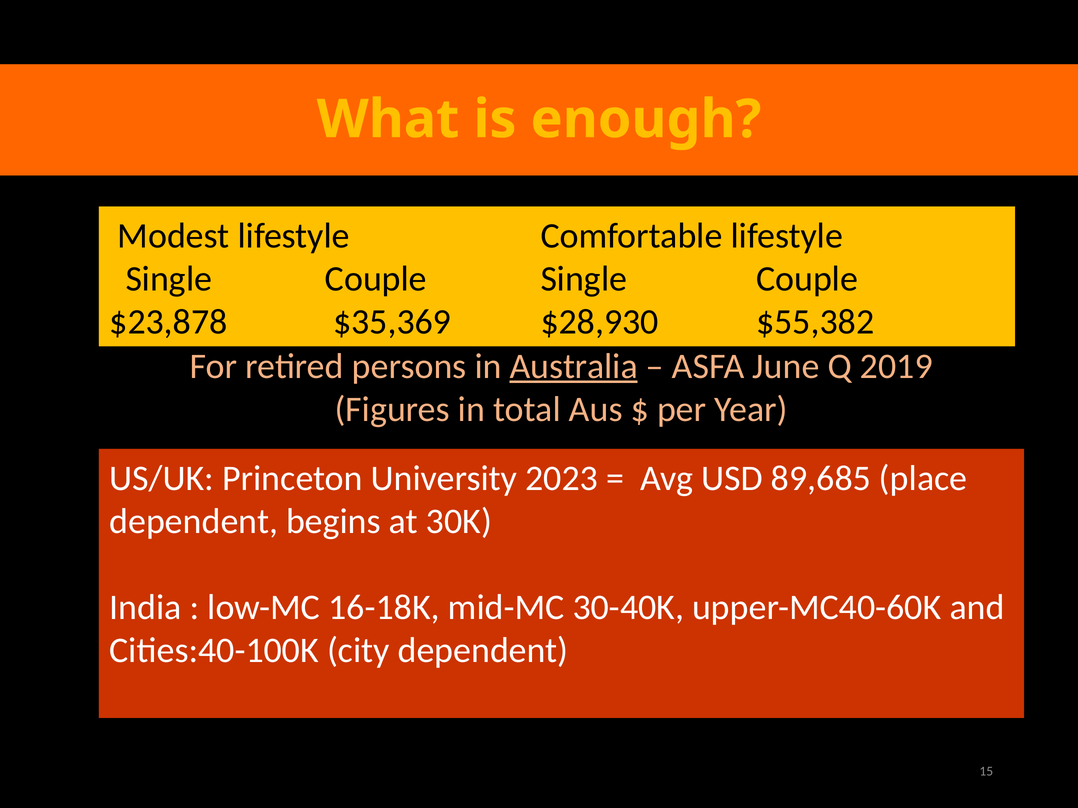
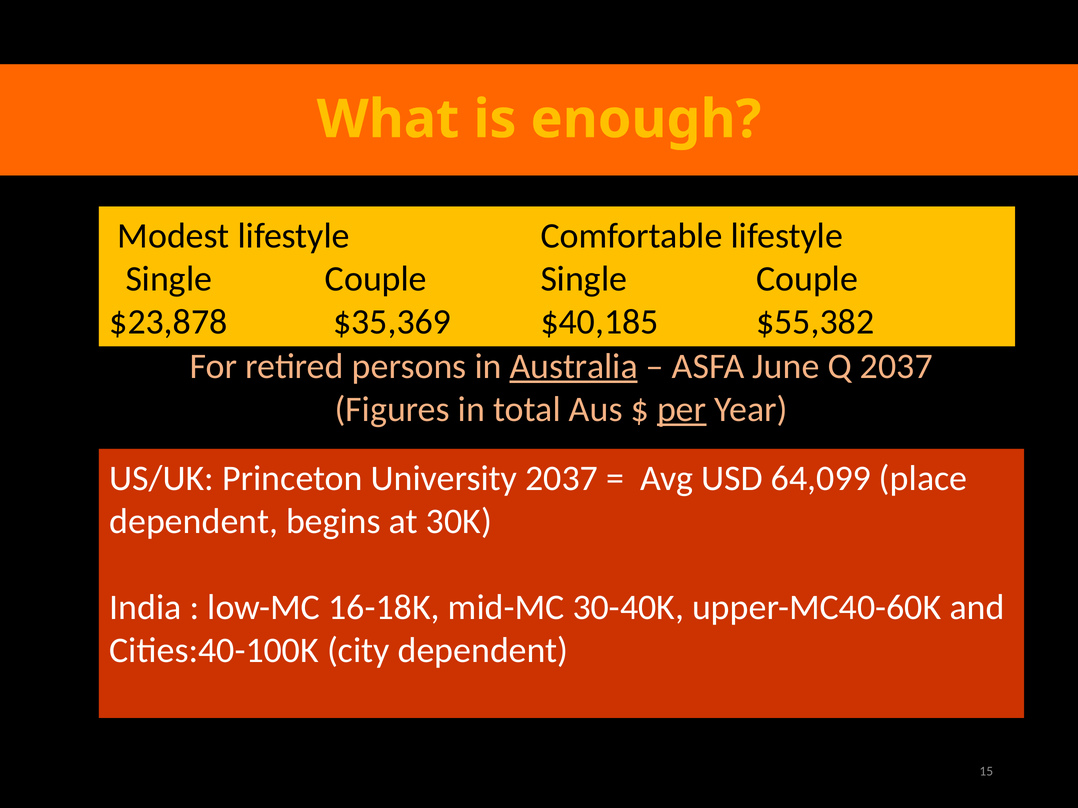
$28,930: $28,930 -> $40,185 (600, 322)
Q 2019: 2019 -> 2037 (896, 366)
per underline: none -> present (682, 410)
University 2023: 2023 -> 2037 (562, 479)
89,685: 89,685 -> 64,099 (821, 479)
